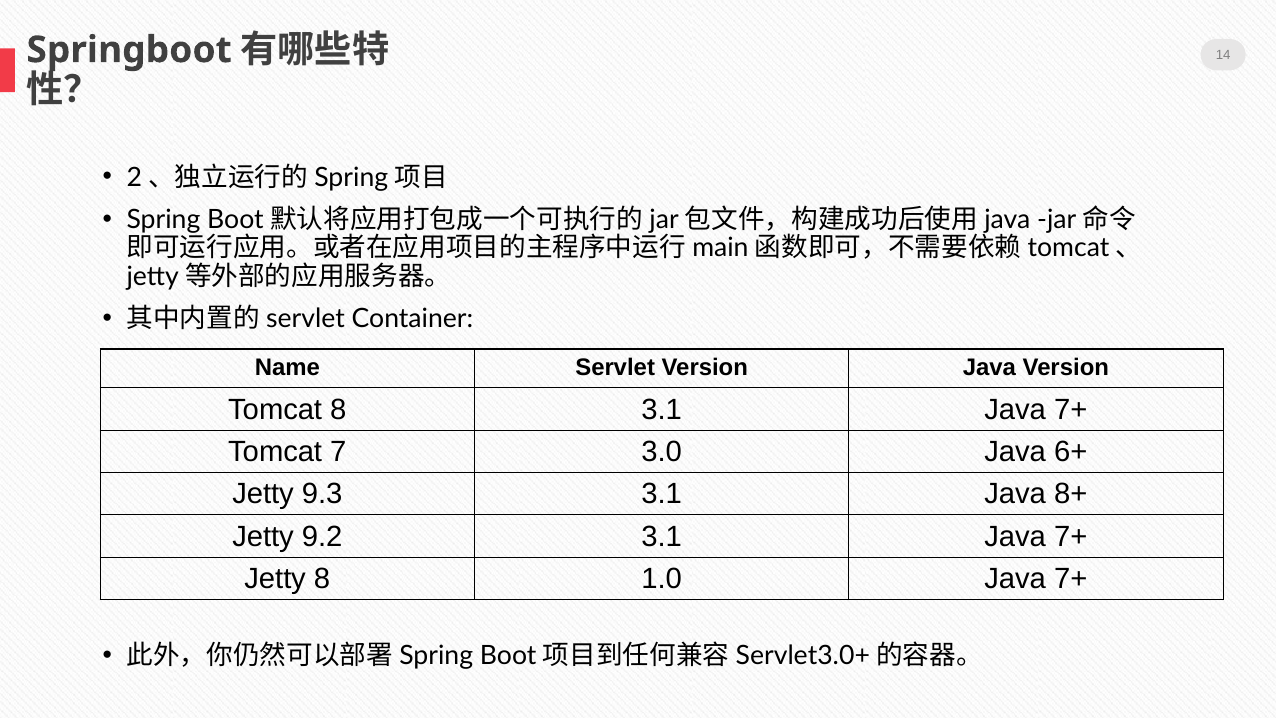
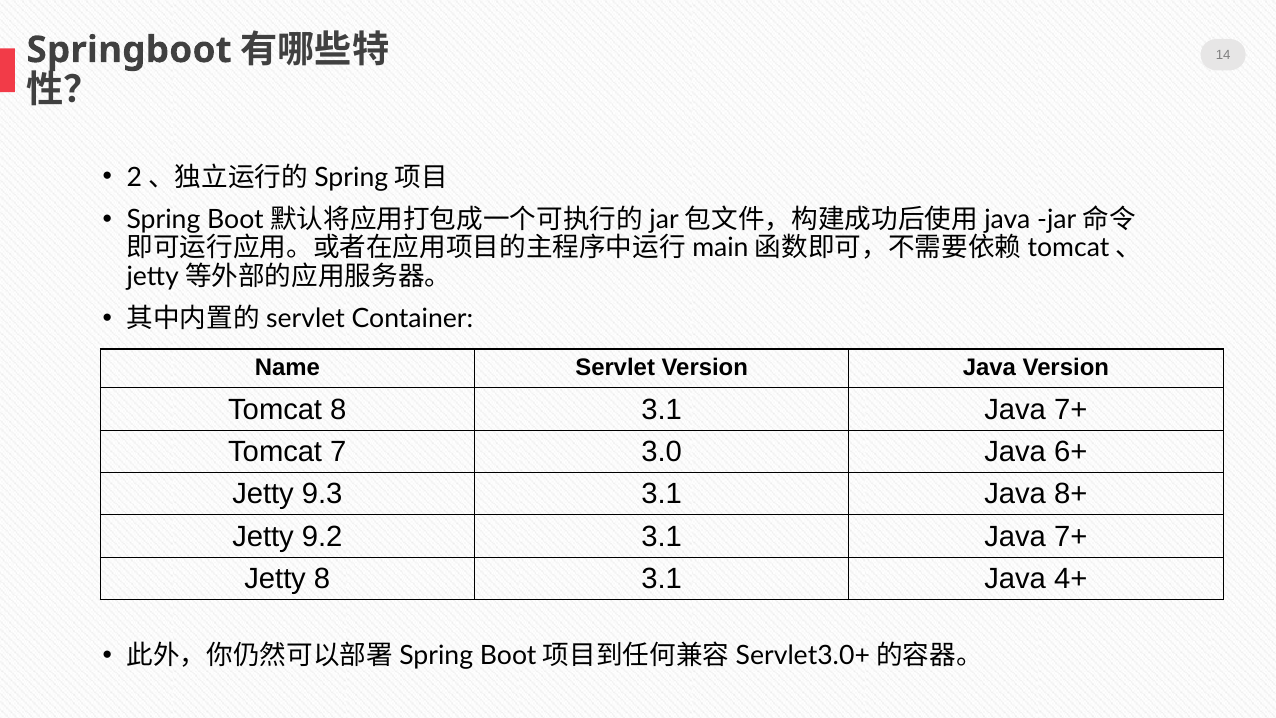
Jetty 8 1.0: 1.0 -> 3.1 (662, 579)
7+: 7+ -> 4+ (1071, 579)
